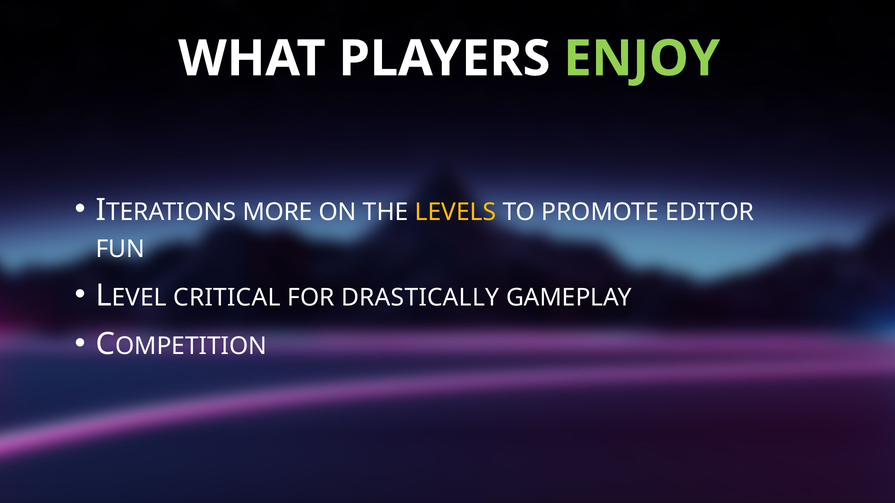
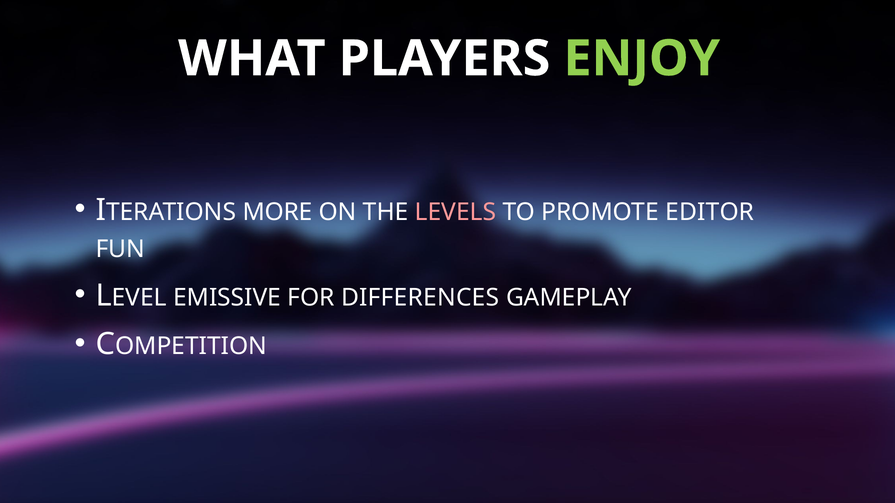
LEVELS colour: yellow -> pink (456, 212)
CRITICAL: CRITICAL -> EMISSIVE (227, 298)
DRASTICALLY: DRASTICALLY -> DIFFERENCES (420, 298)
